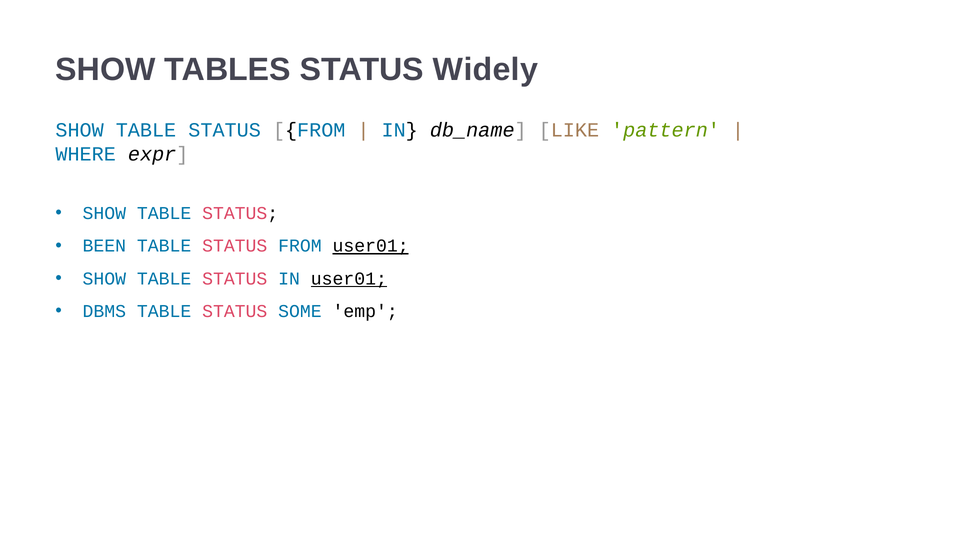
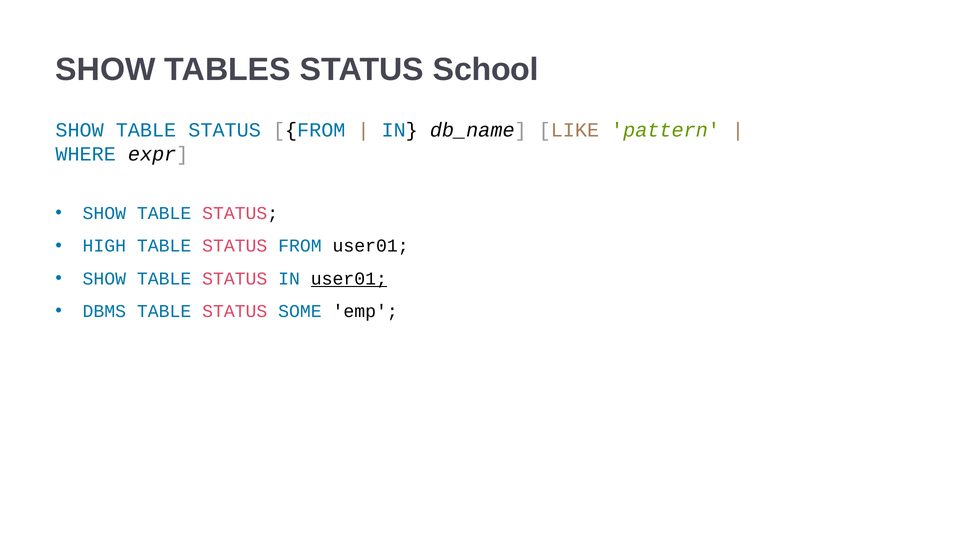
Widely: Widely -> School (486, 70)
BEEN: BEEN -> HIGH (104, 246)
user01 underline: present -> none (371, 246)
